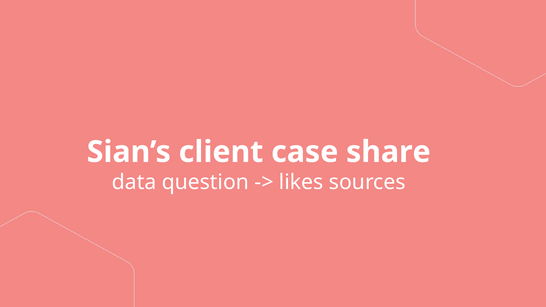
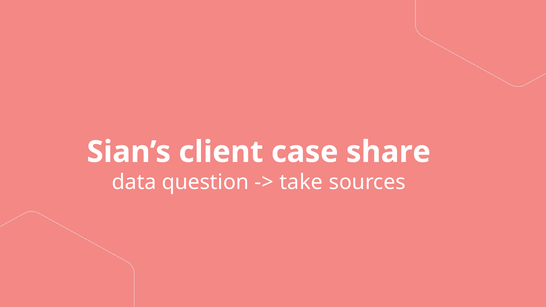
likes: likes -> take (301, 182)
